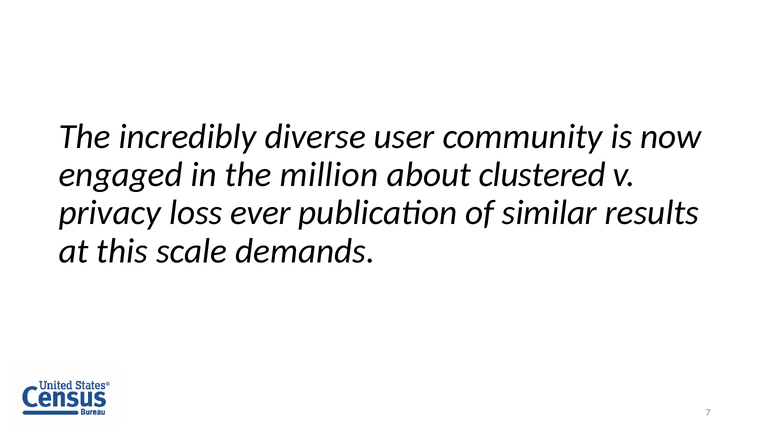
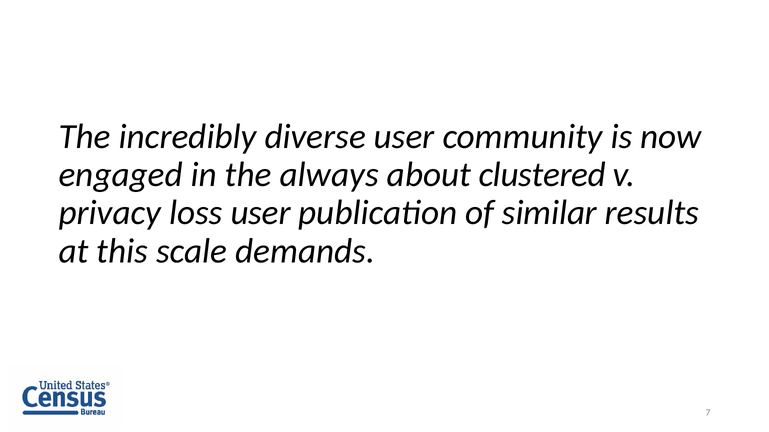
million: million -> always (329, 175)
loss ever: ever -> user (261, 213)
